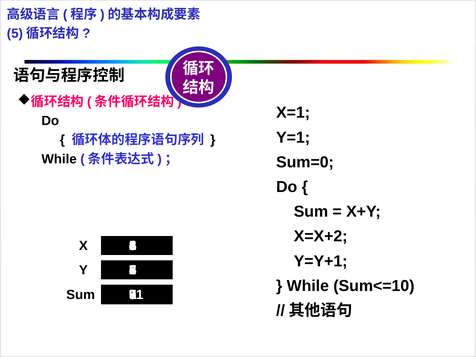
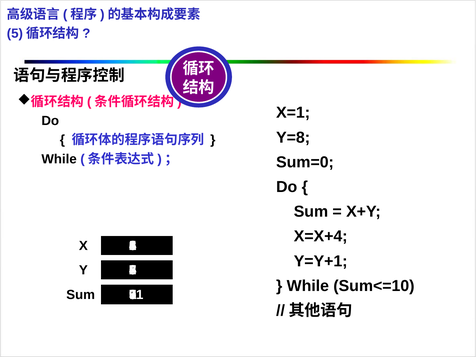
Y=1: Y=1 -> Y=8 (293, 137)
X=X+2: X=X+2 -> X=X+4 (321, 236)
